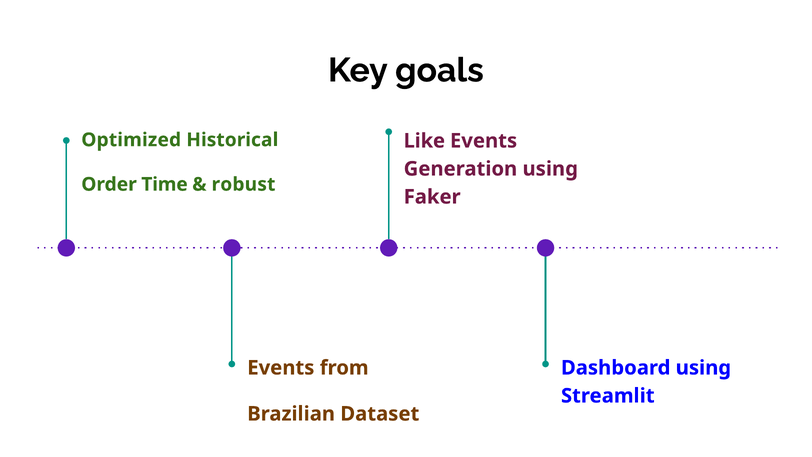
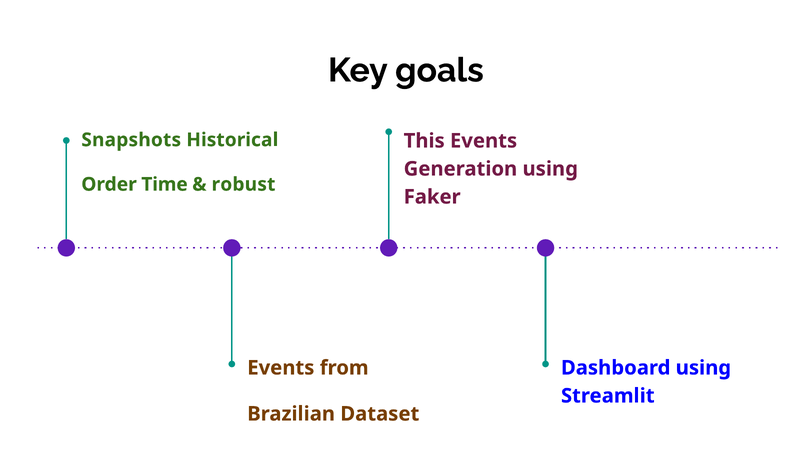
Optimized: Optimized -> Snapshots (131, 140)
Like: Like -> This (424, 141)
